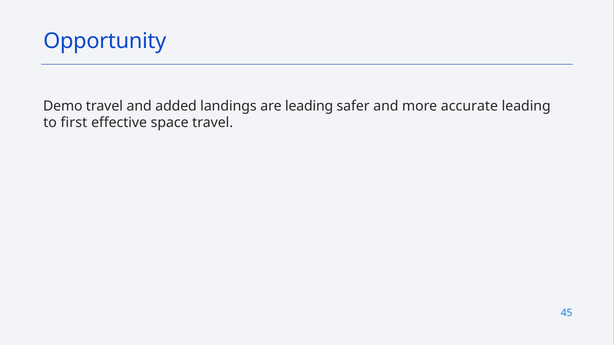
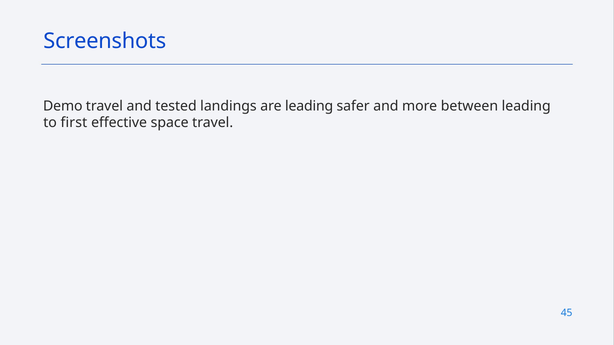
Opportunity: Opportunity -> Screenshots (105, 41)
added: added -> tested (176, 106)
accurate: accurate -> between (469, 106)
